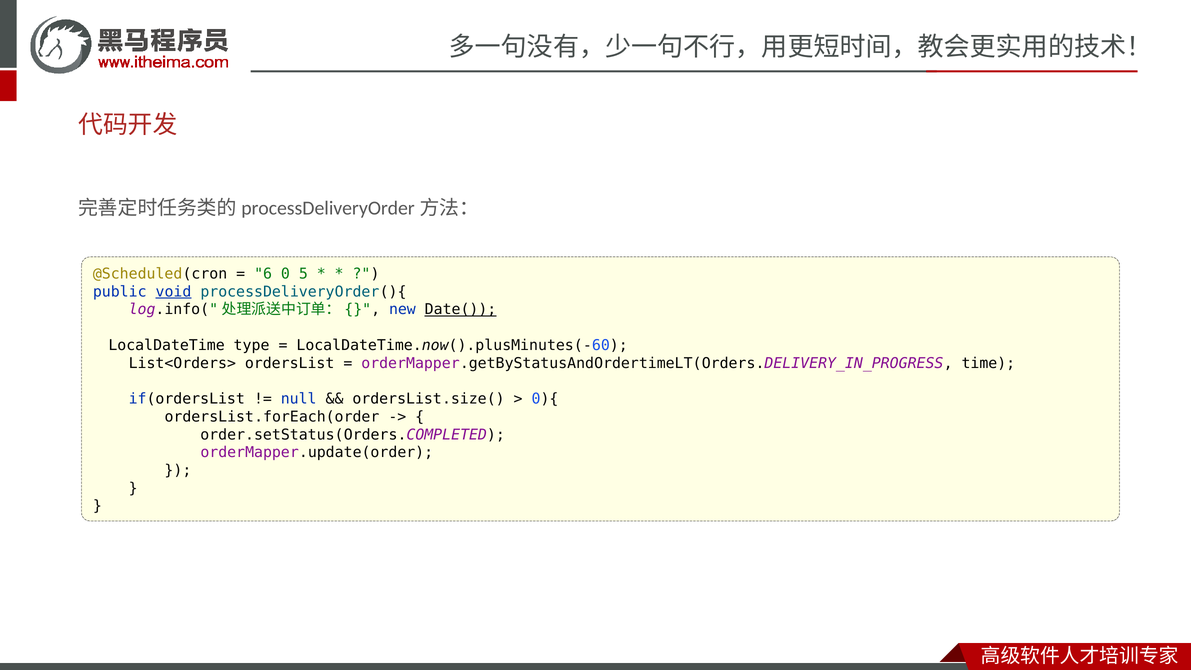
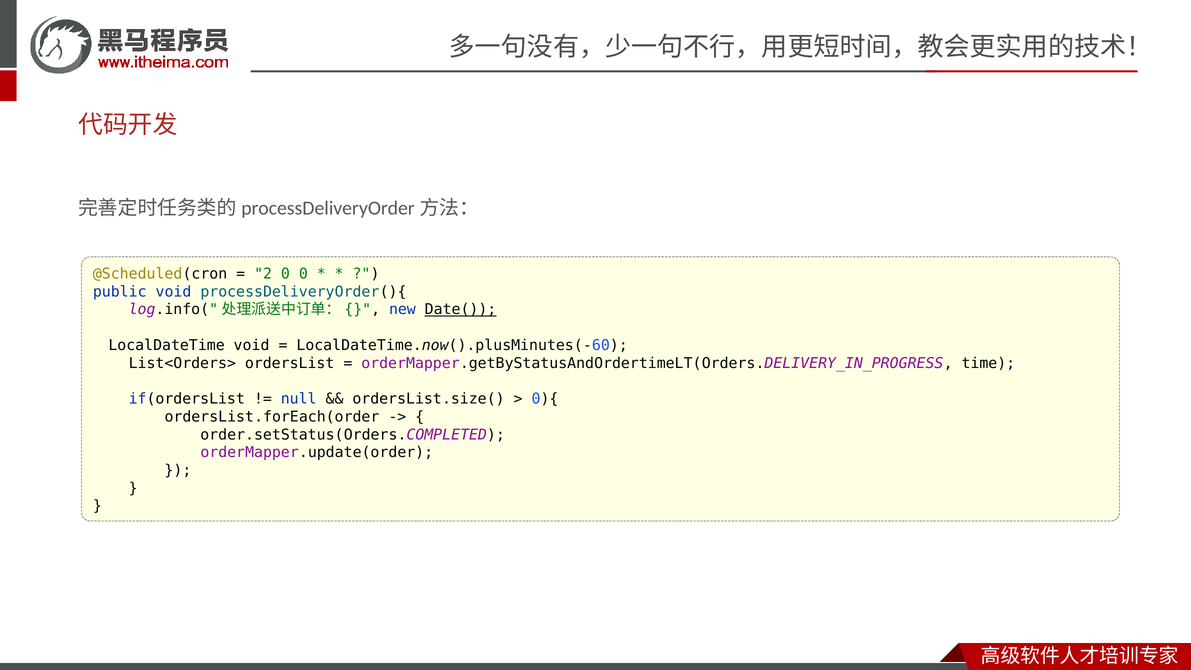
6: 6 -> 2 (263, 274)
0 5: 5 -> 0 (303, 274)
void underline: present -> none (173, 292)
LocalDateTime type: type -> void (252, 345)
